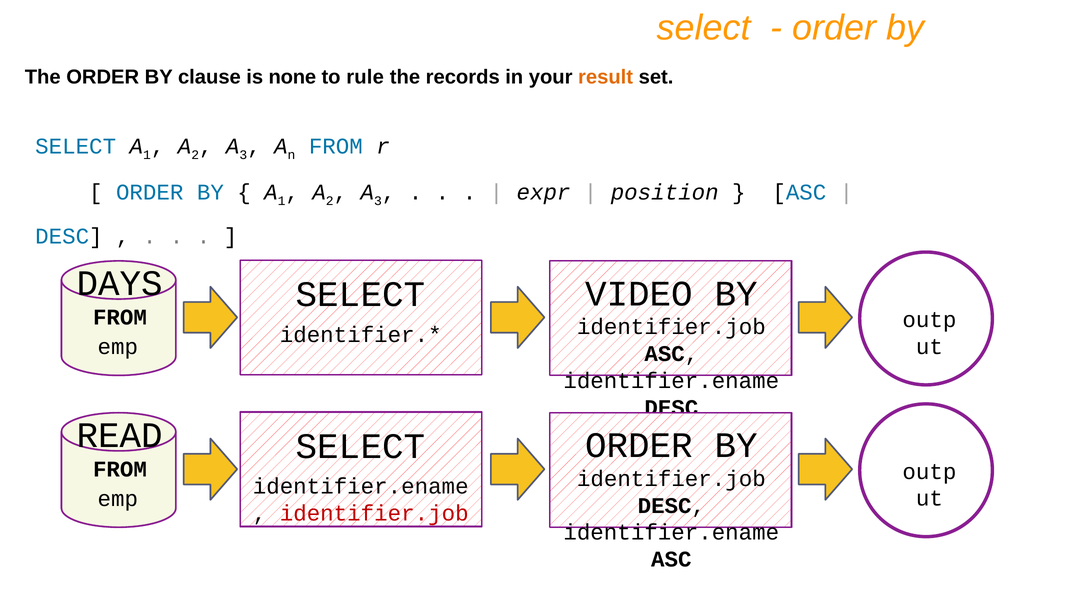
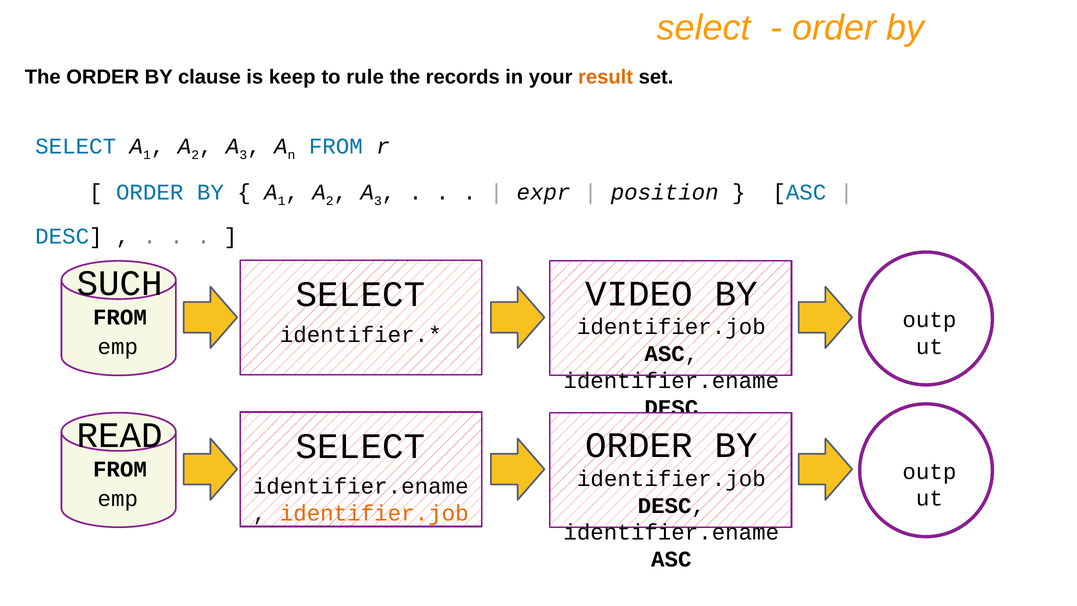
none: none -> keep (292, 77)
DAYS: DAYS -> SUCH (120, 283)
identifier.job colour: red -> orange (374, 513)
